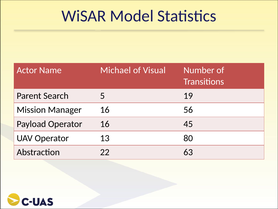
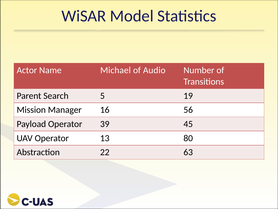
Visual: Visual -> Audio (154, 70)
Operator 16: 16 -> 39 (105, 124)
